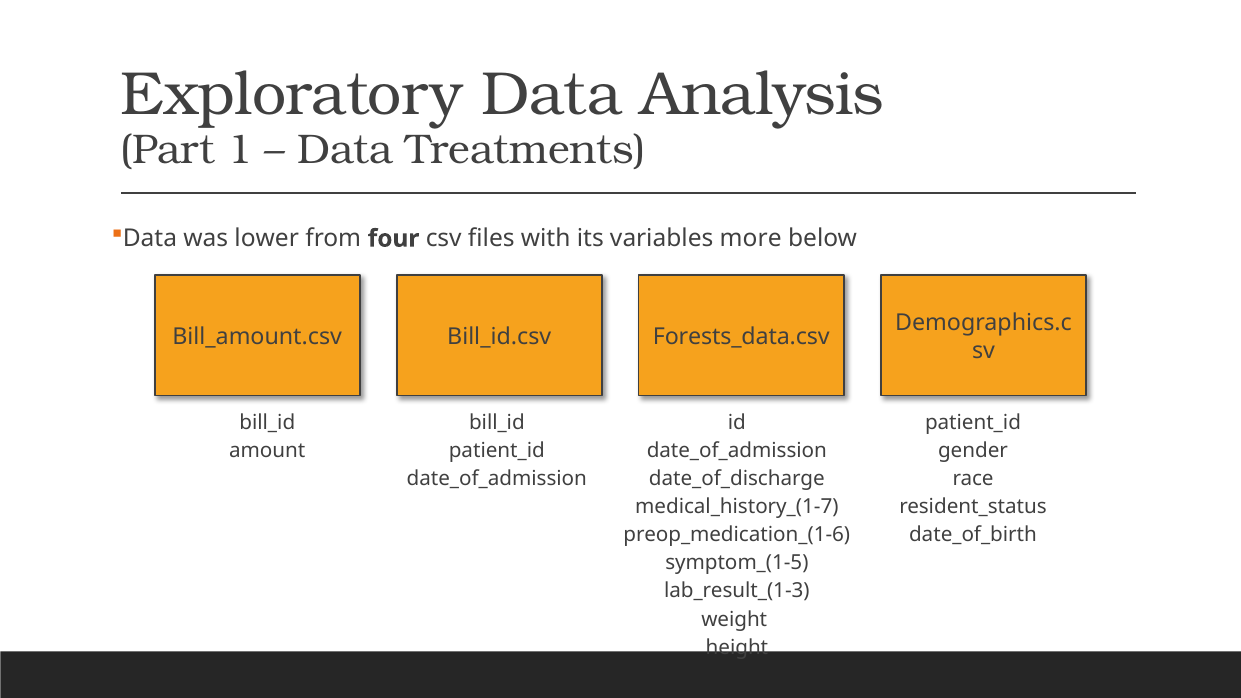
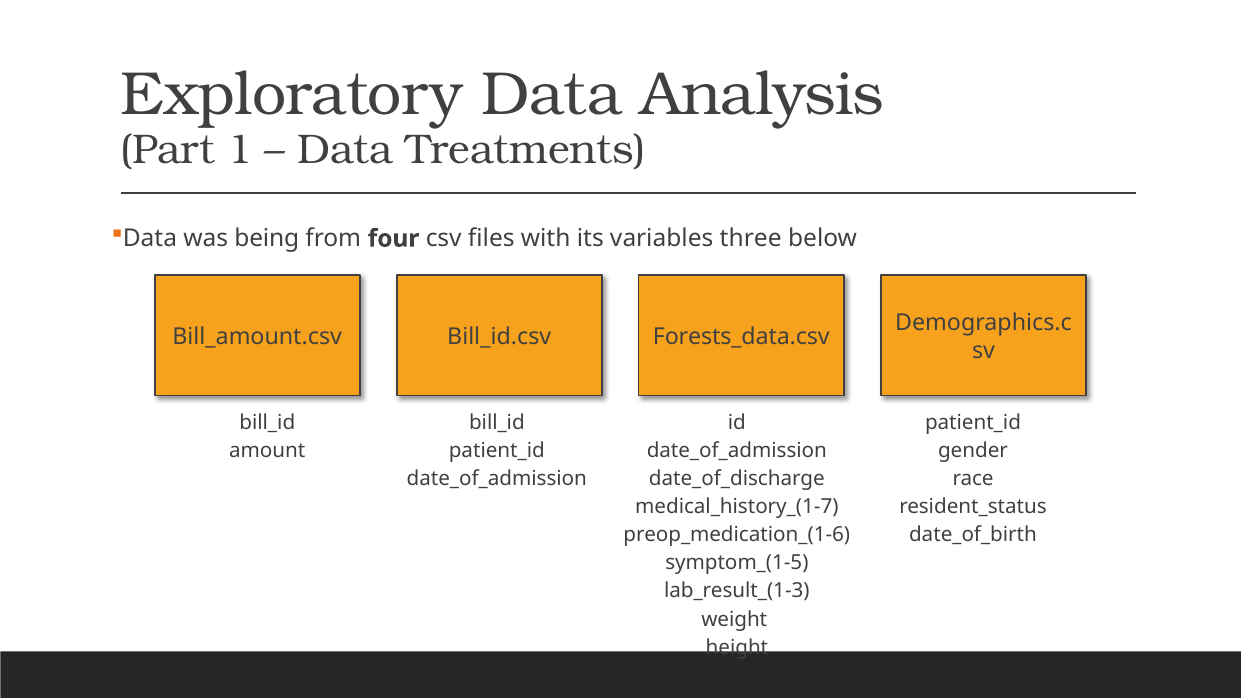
lower: lower -> being (267, 239)
more: more -> three (751, 239)
